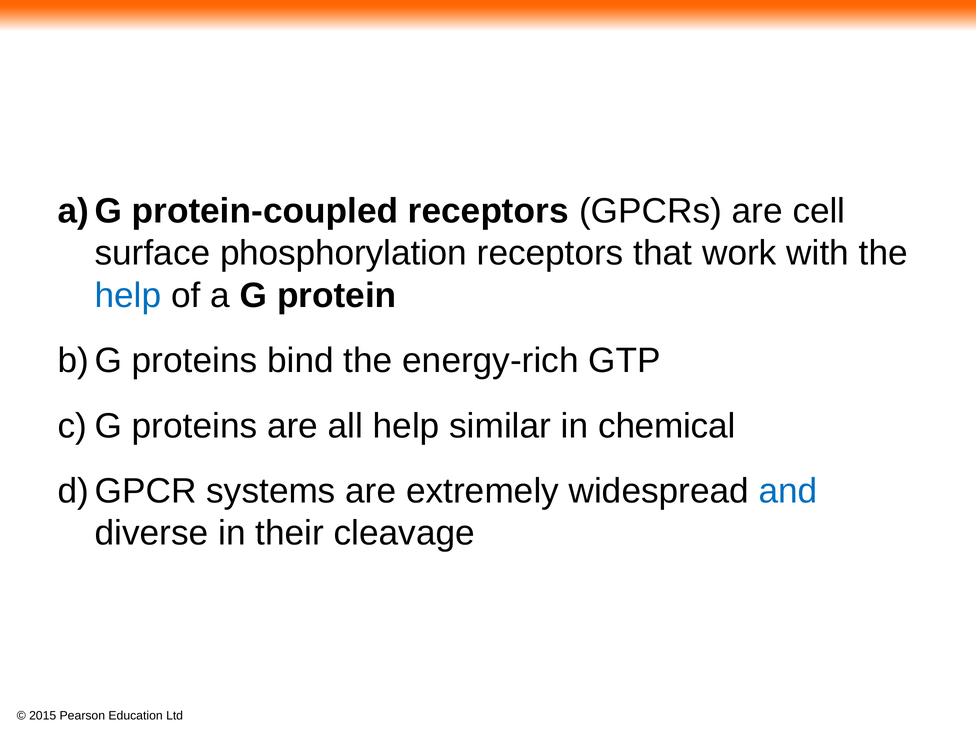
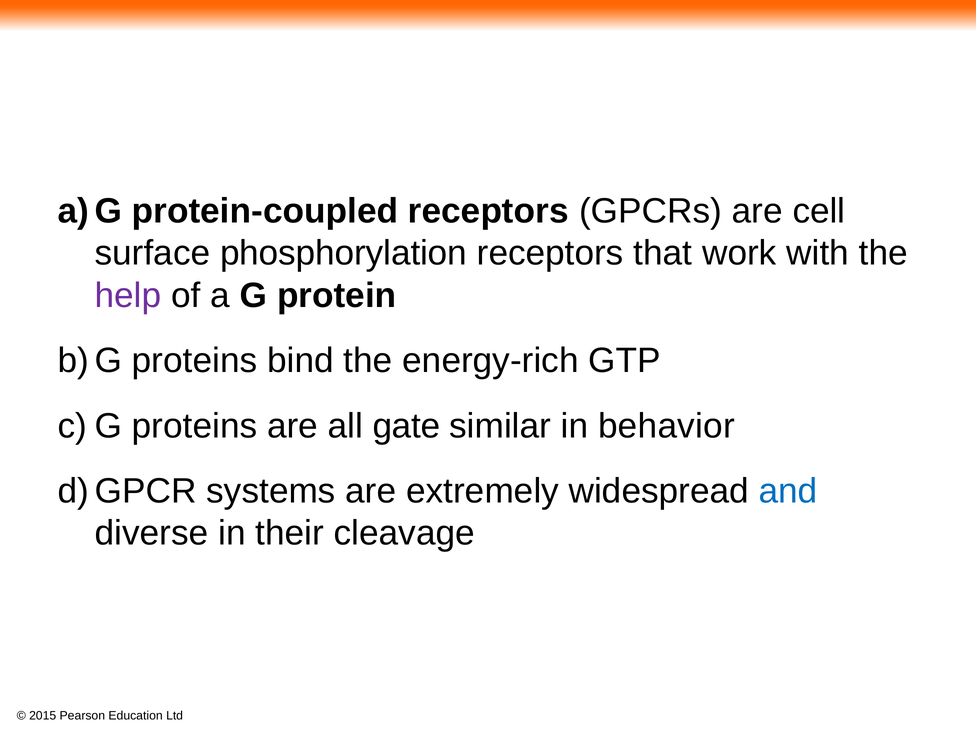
help colour: blue -> purple (128, 296)
all help: help -> gate (406, 426)
chemical: chemical -> behavior (667, 426)
